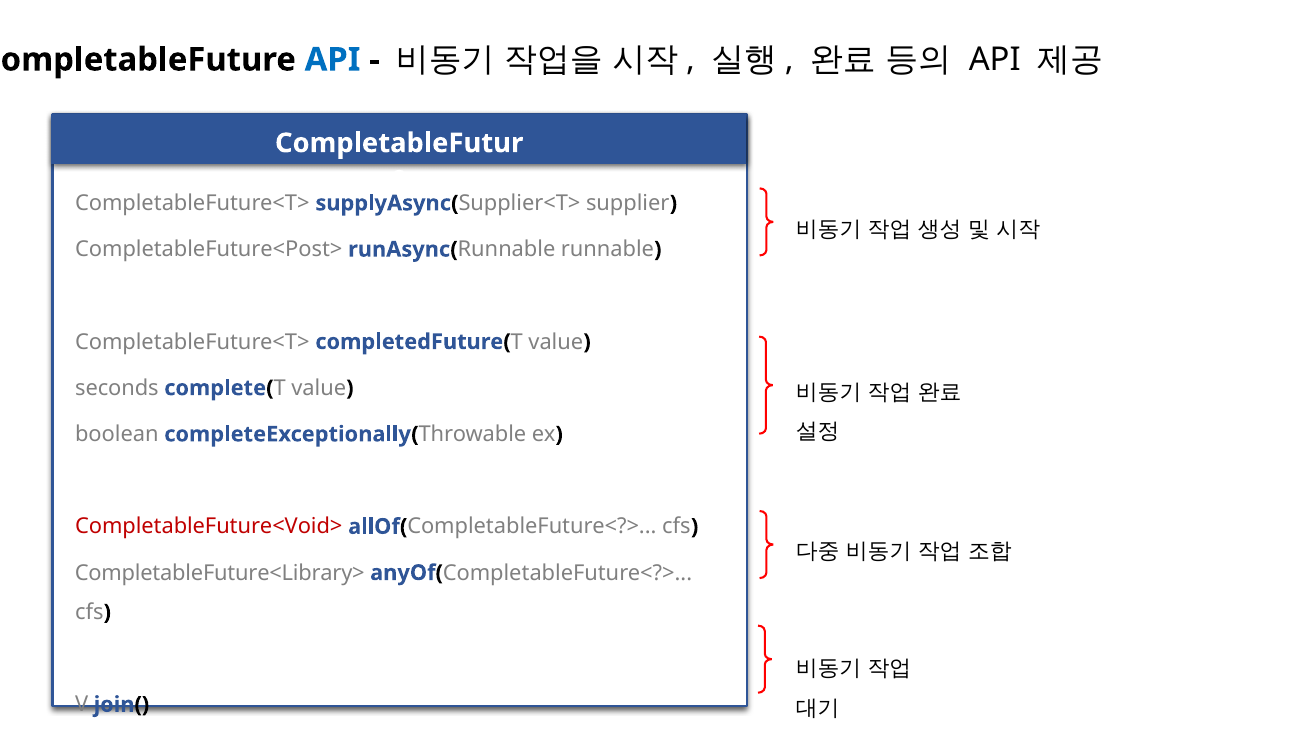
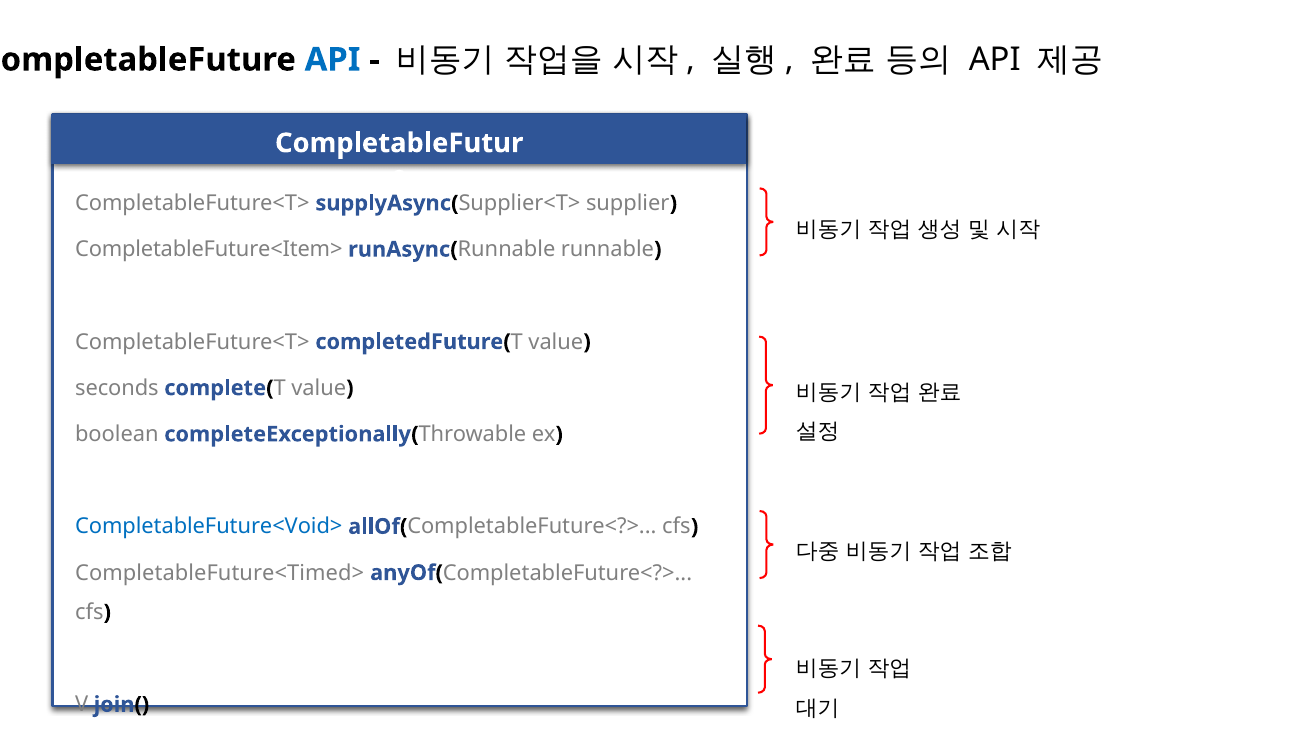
CompletableFuture<Post>: CompletableFuture<Post> -> CompletableFuture<Item> (209, 249)
CompletableFuture<Void> colour: red -> blue (209, 527)
CompletableFuture<Library>: CompletableFuture<Library> -> CompletableFuture<Timed> (220, 573)
